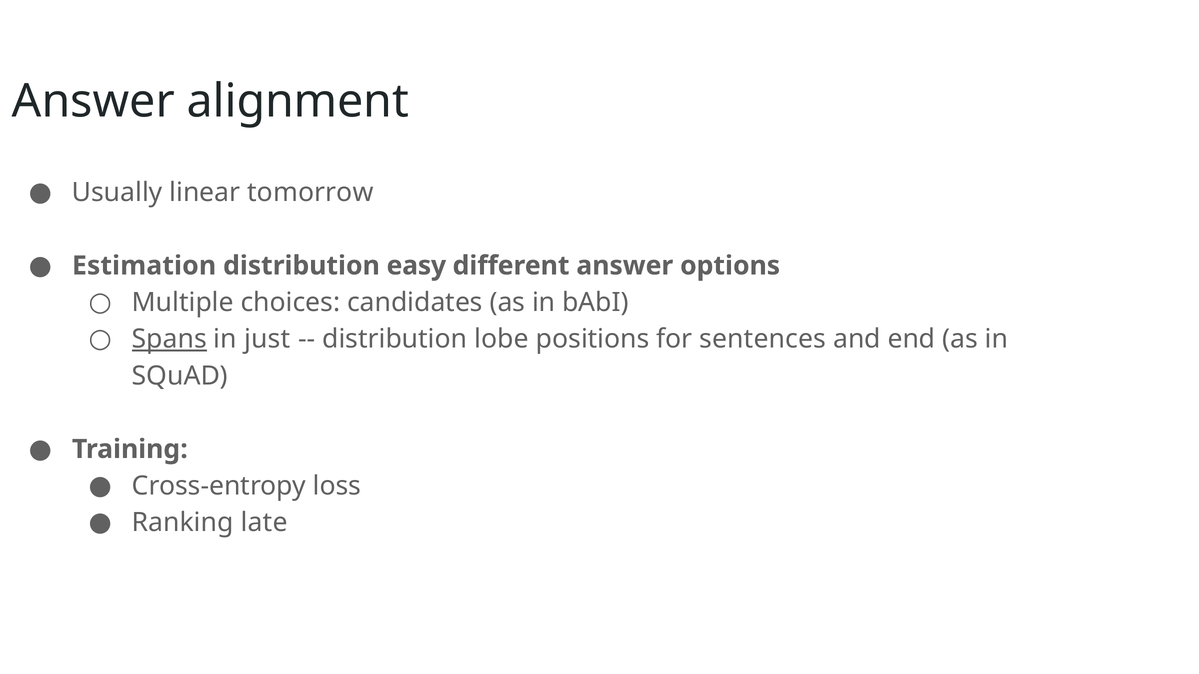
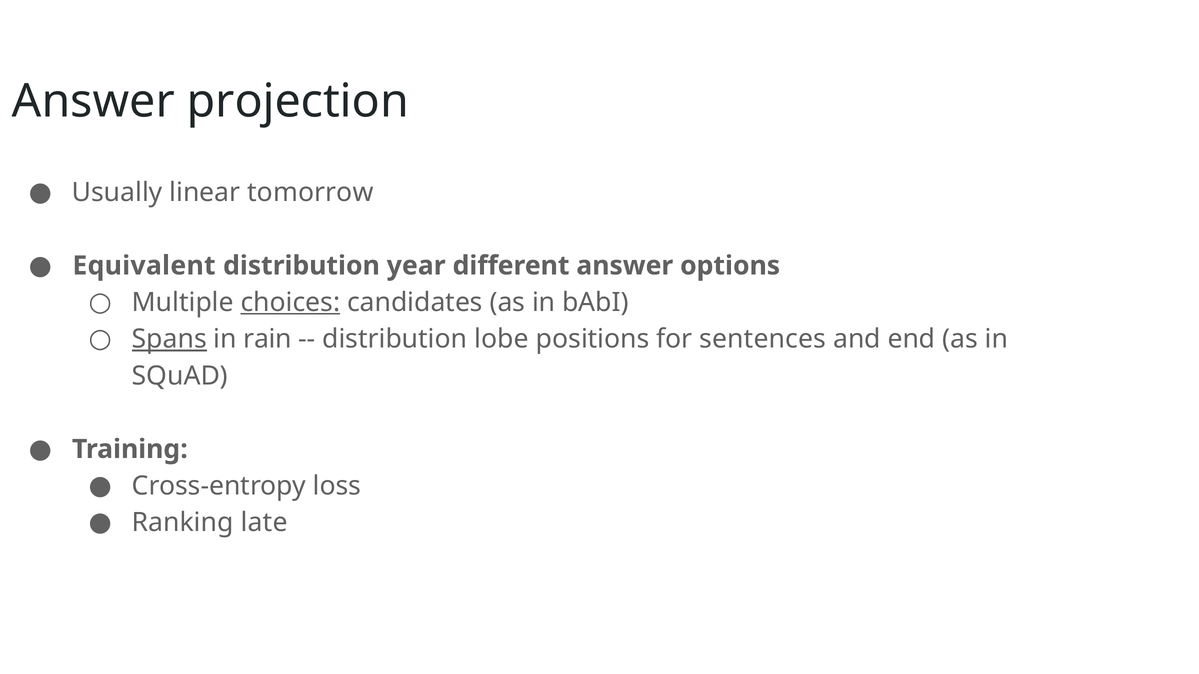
alignment: alignment -> projection (298, 102)
Estimation: Estimation -> Equivalent (144, 266)
easy: easy -> year (416, 266)
choices underline: none -> present (290, 303)
just: just -> rain (268, 339)
